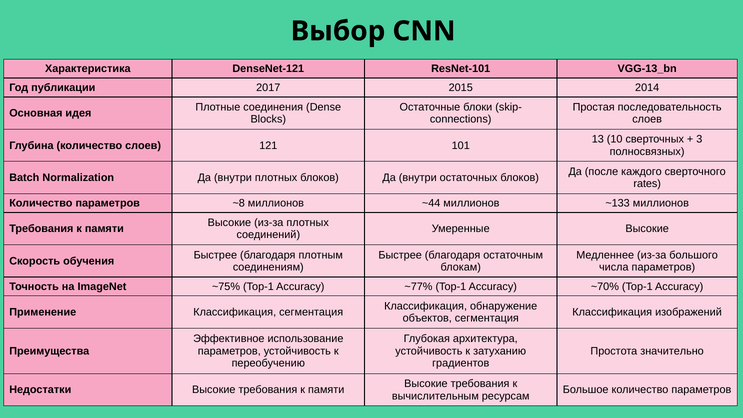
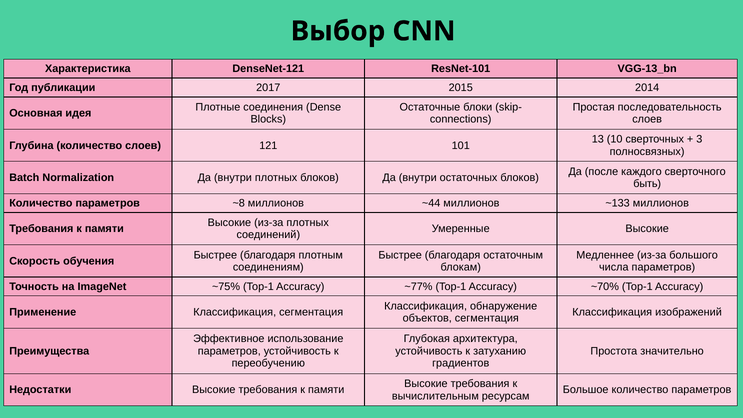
rates: rates -> быть (647, 184)
